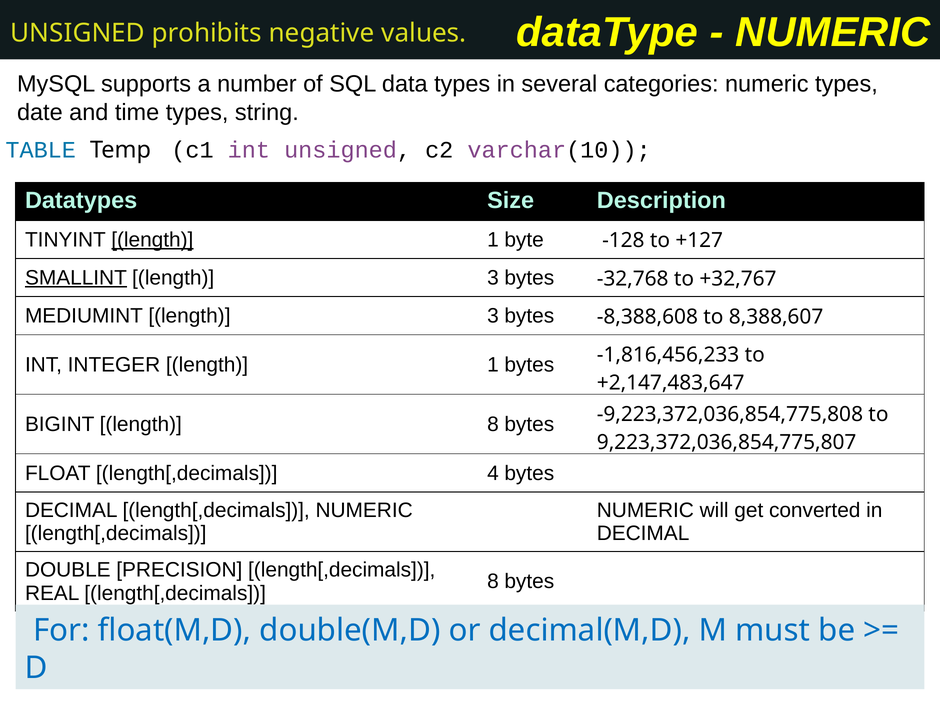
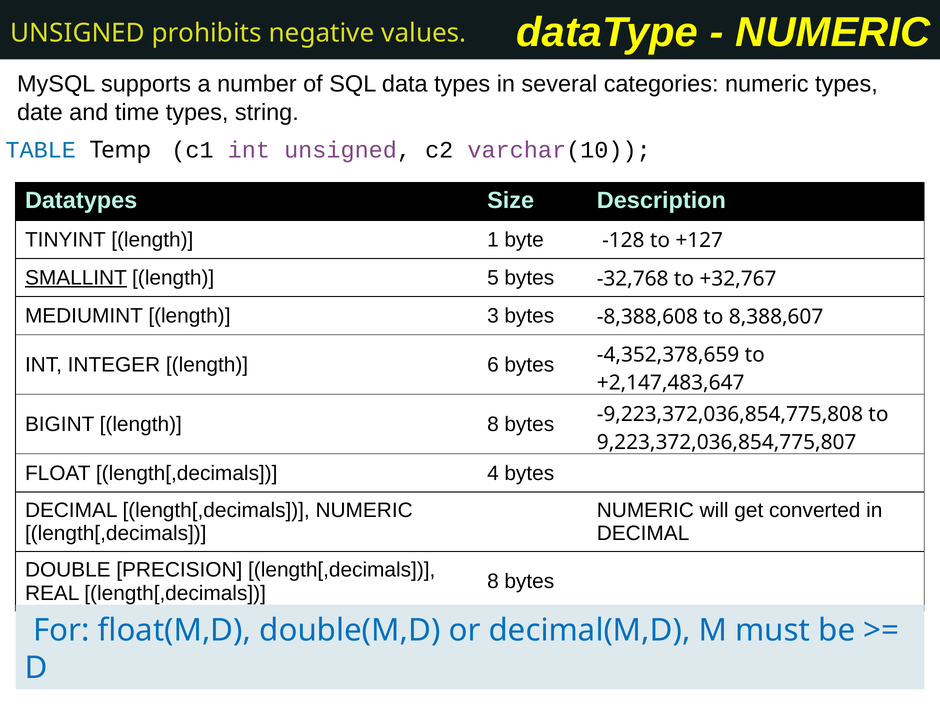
length underline: present -> none (152, 240)
3: 3 -> 5 (493, 278)
INTEGER length 1: 1 -> 6 (493, 365)
-1,816,456,233: -1,816,456,233 -> -4,352,378,659 (668, 355)
